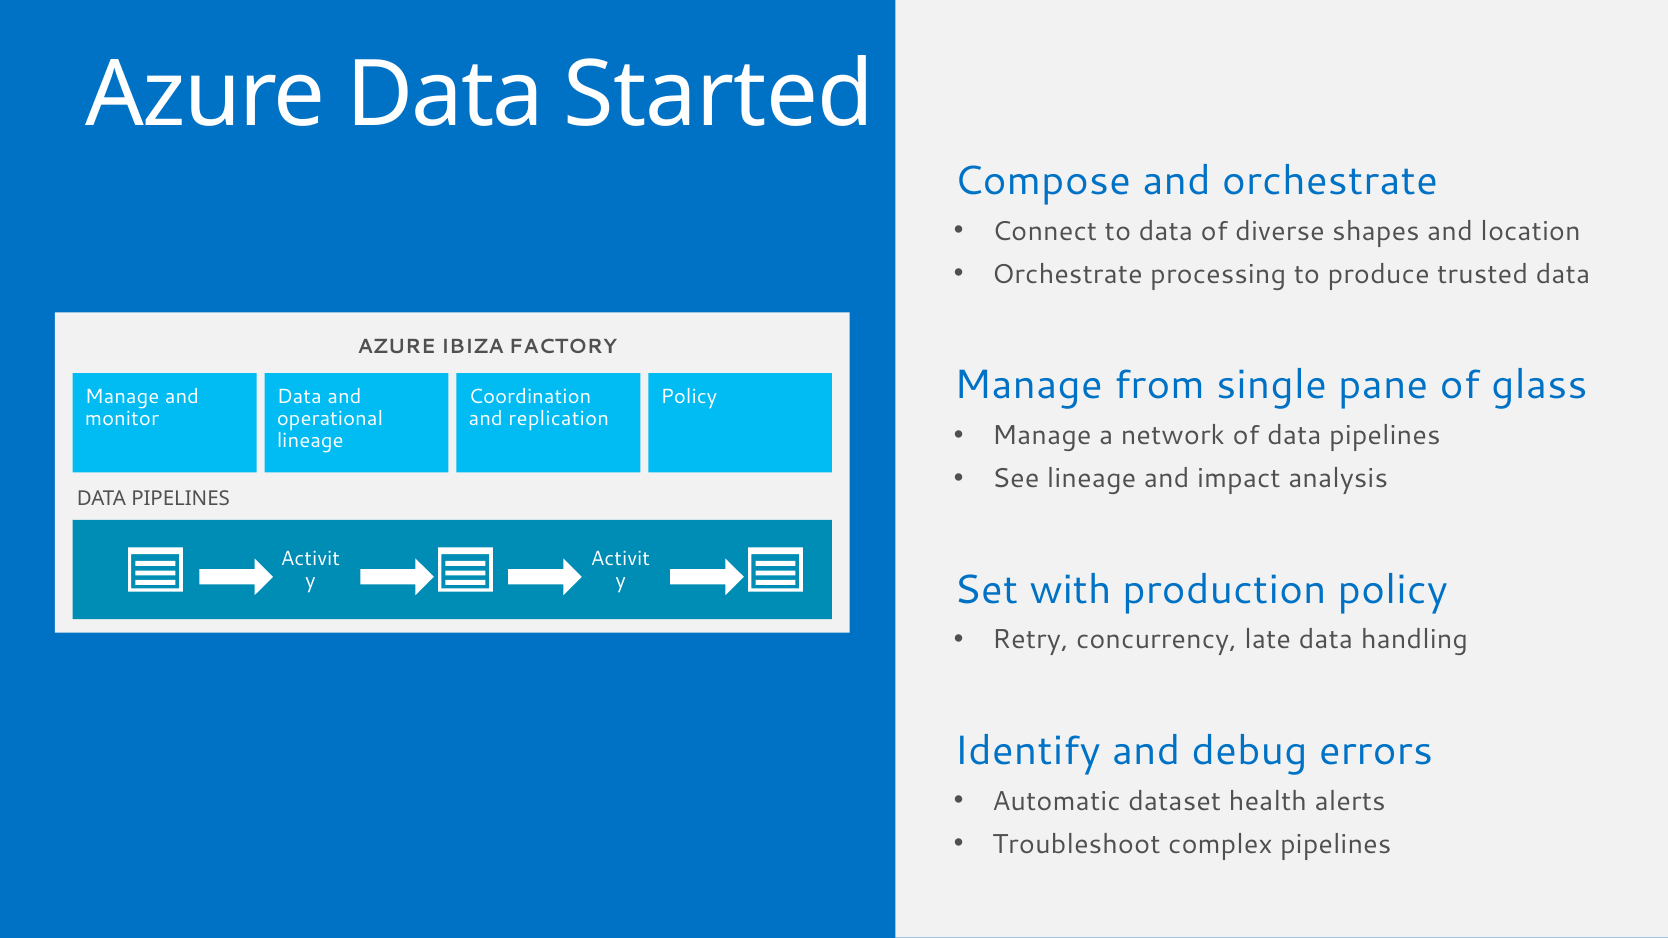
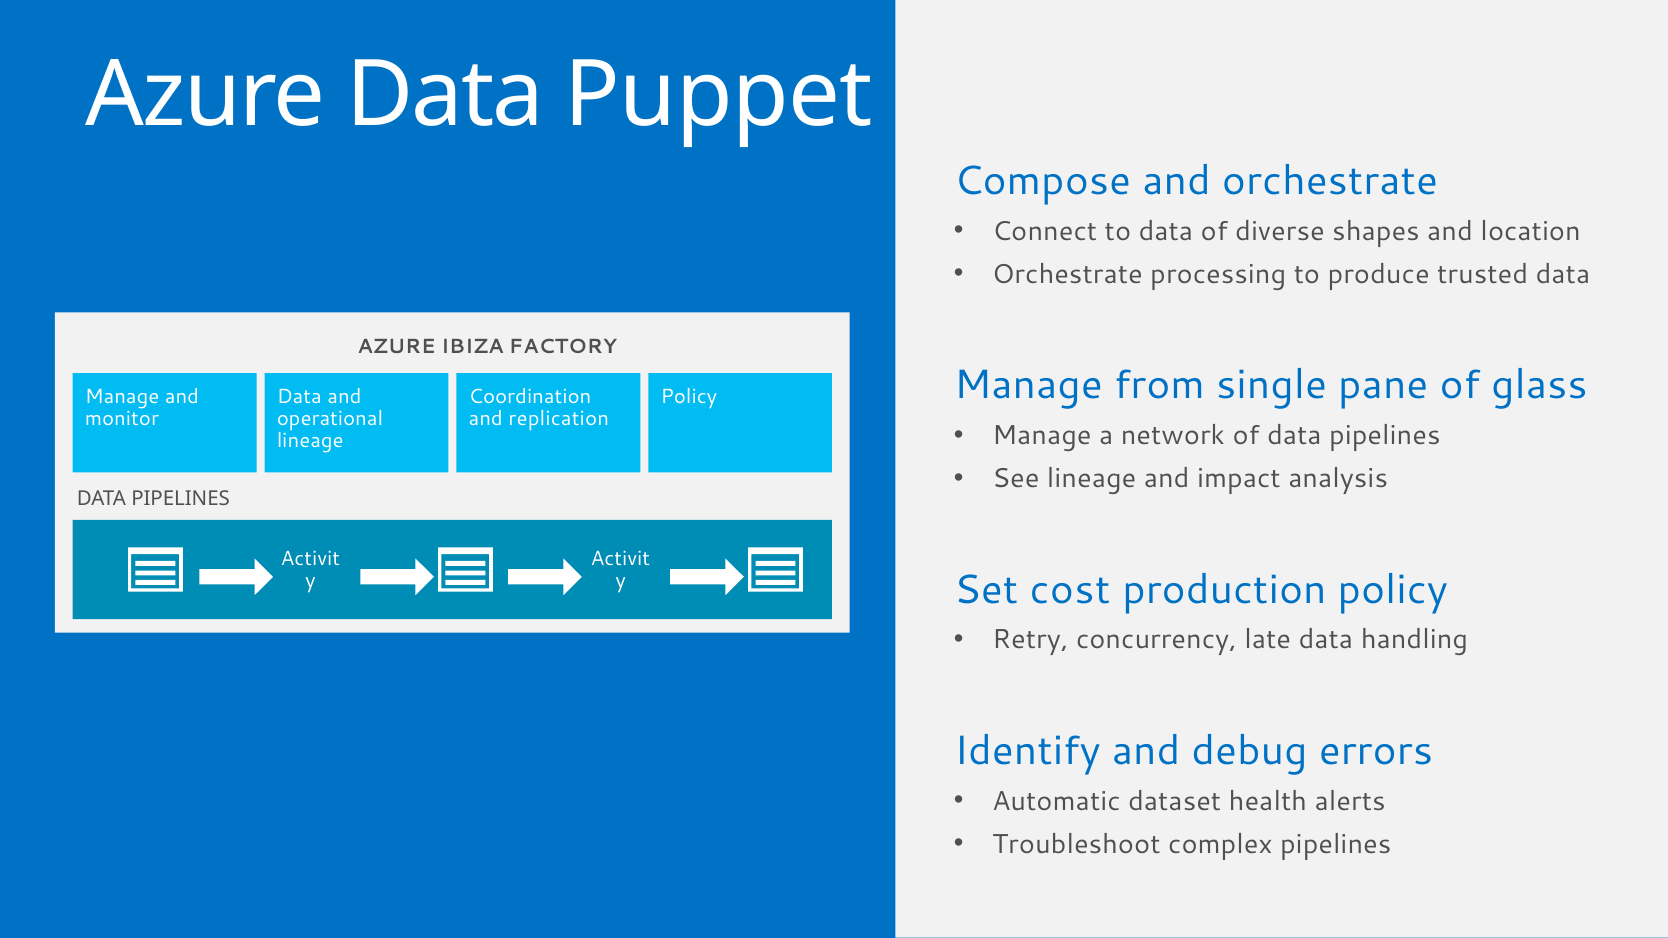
Started: Started -> Puppet (719, 95)
with: with -> cost (1070, 590)
